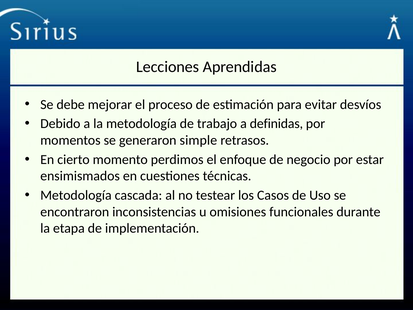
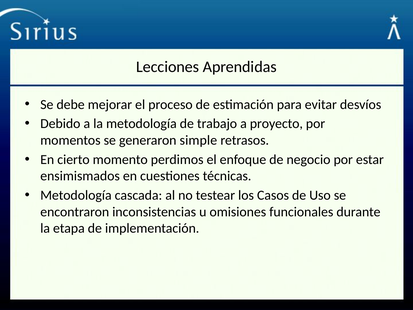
definidas: definidas -> proyecto (276, 124)
